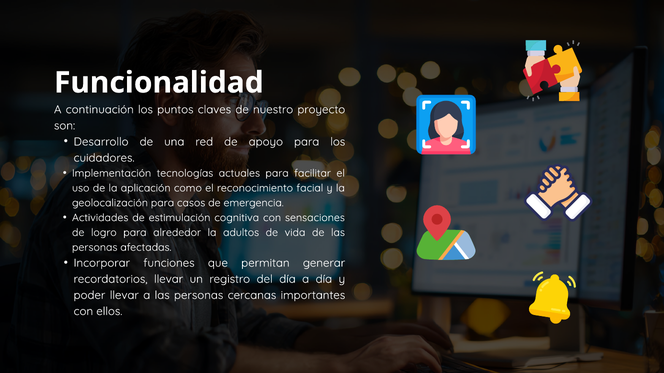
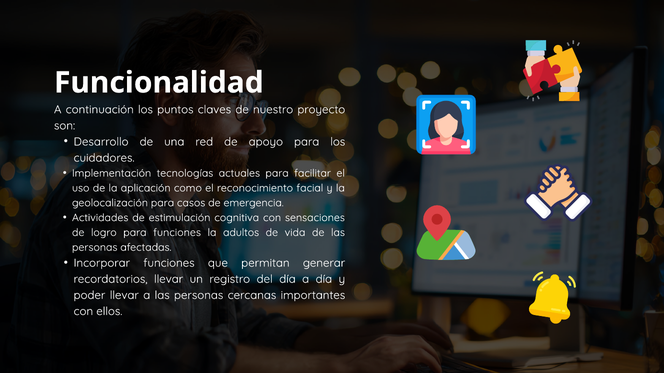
para alrededor: alrededor -> funciones (177, 233)
